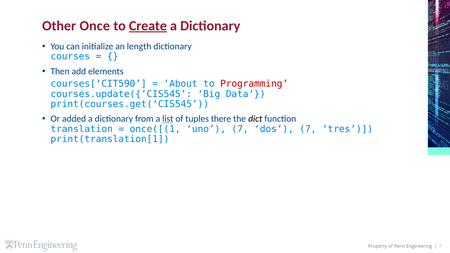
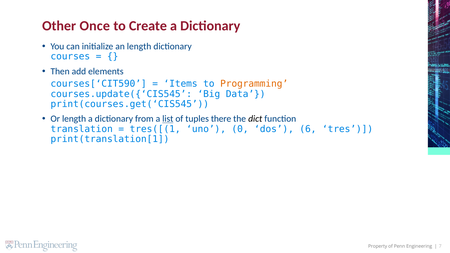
Create underline: present -> none (148, 26)
About: About -> Items (181, 84)
Programming colour: red -> orange (254, 84)
Or added: added -> length (74, 119)
once([(1: once([(1 -> tres([(1 (155, 129)
uno 7: 7 -> 0 (240, 129)
dos 7: 7 -> 6 (308, 129)
